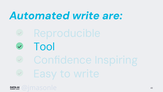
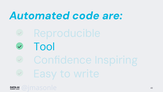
Automated write: write -> code (86, 16)
